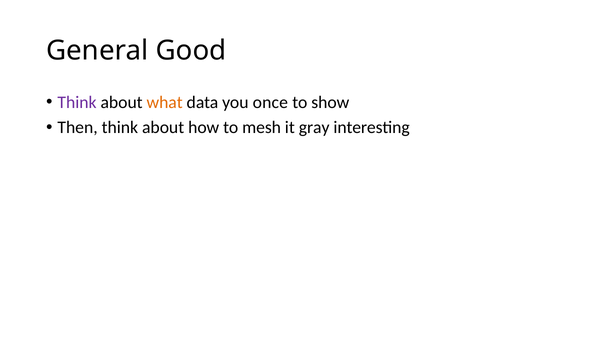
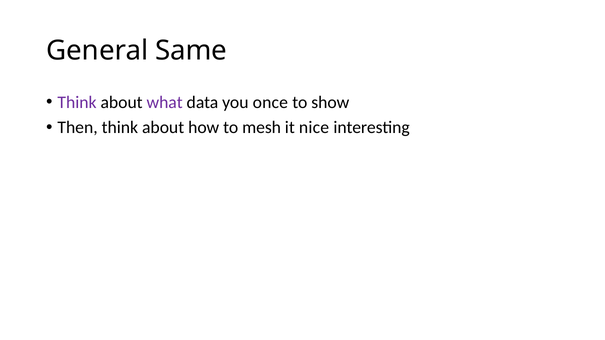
Good: Good -> Same (191, 51)
what colour: orange -> purple (165, 102)
gray: gray -> nice (314, 128)
